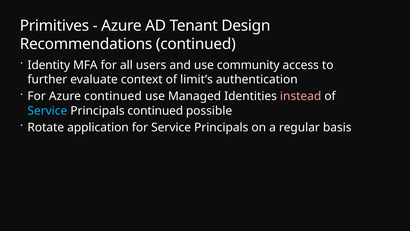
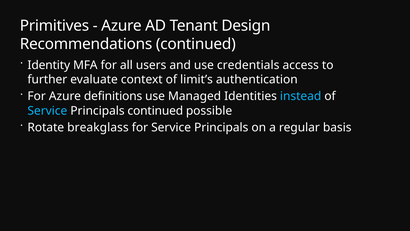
community: community -> credentials (248, 65)
Azure continued: continued -> definitions (113, 96)
instead colour: pink -> light blue (301, 96)
application: application -> breakglass (98, 127)
